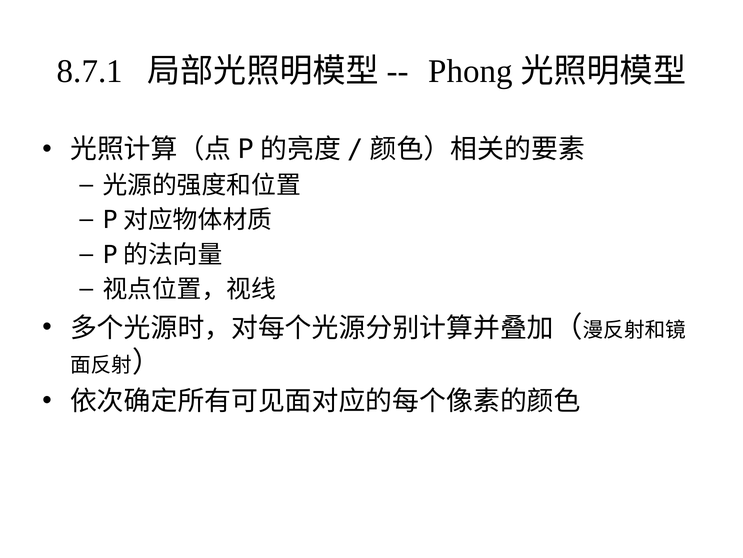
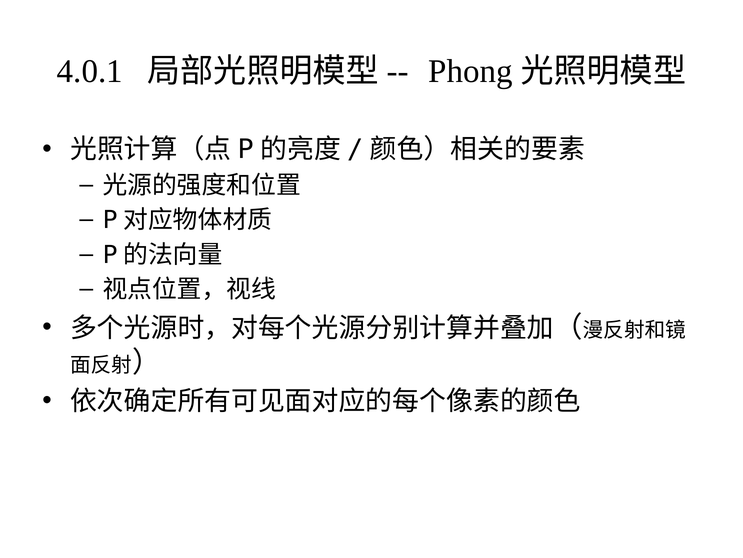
8.7.1: 8.7.1 -> 4.0.1 (90, 71)
